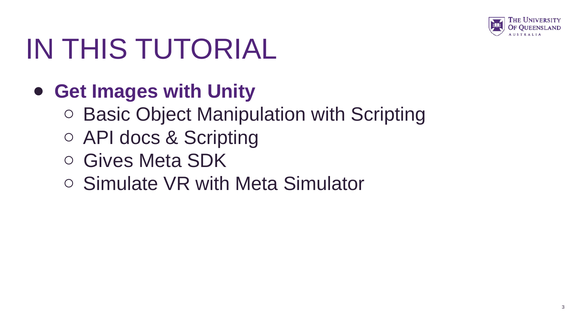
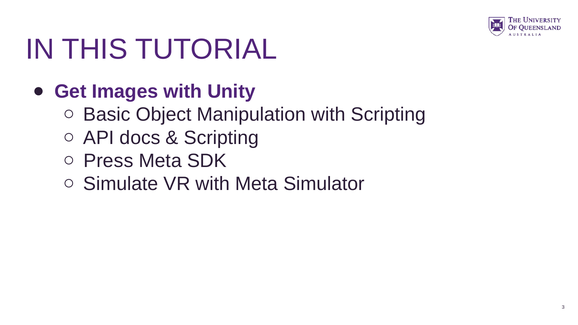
Gives: Gives -> Press (108, 161)
